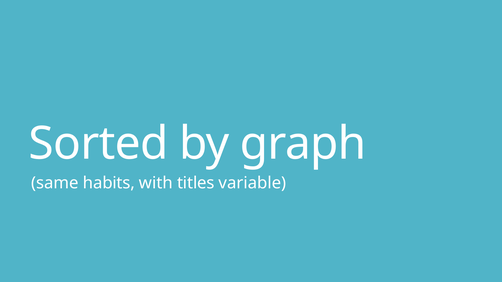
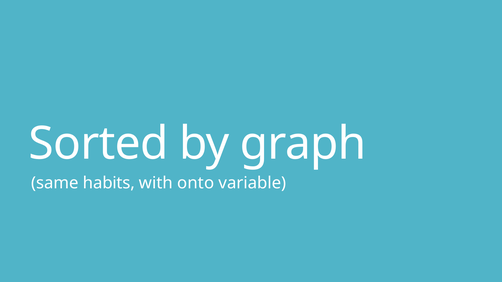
titles: titles -> onto (196, 183)
